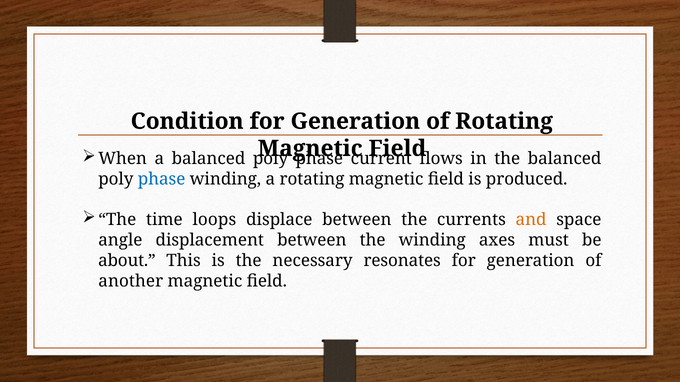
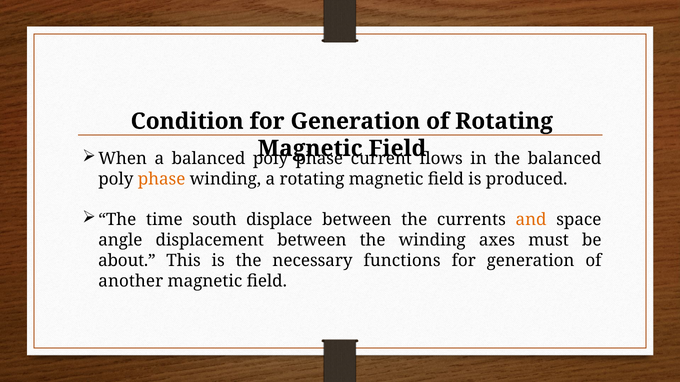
phase colour: blue -> orange (162, 179)
loops: loops -> south (215, 220)
resonates: resonates -> functions (402, 261)
